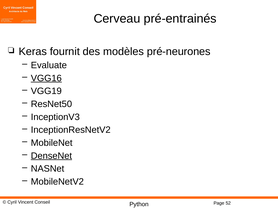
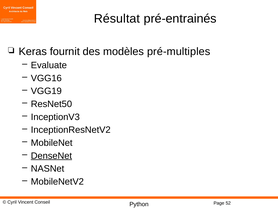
Cerveau: Cerveau -> Résultat (117, 19)
pré-neurones: pré-neurones -> pré-multiples (179, 52)
VGG16 underline: present -> none (46, 78)
